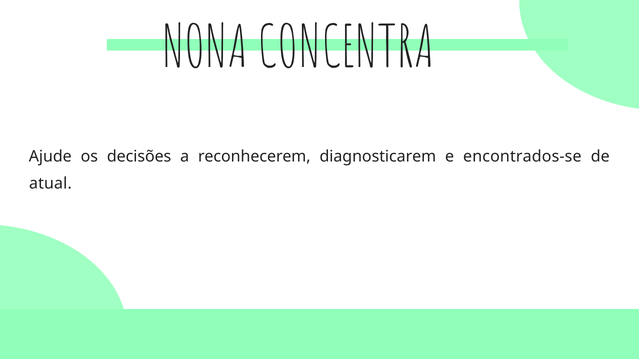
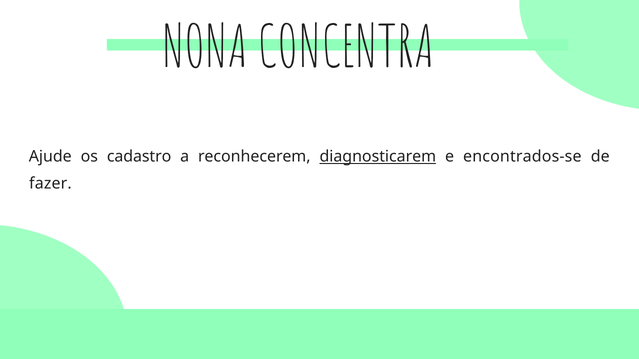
decisões: decisões -> cadastro (139, 157)
diagnosticarem underline: none -> present (378, 157)
atual: atual -> fazer (50, 184)
